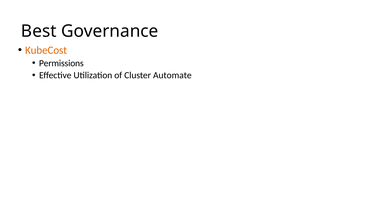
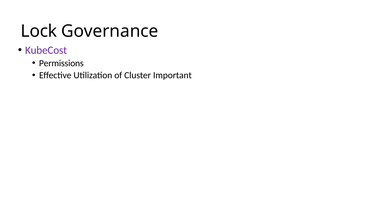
Best: Best -> Lock (39, 31)
KubeCost colour: orange -> purple (46, 50)
Automate: Automate -> Important (172, 75)
